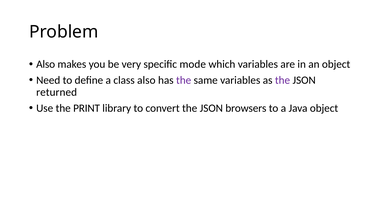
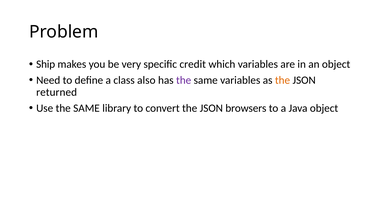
Also: Also -> Ship (46, 64)
mode: mode -> credit (193, 64)
the colour: purple -> orange (282, 80)
Use the PRINT: PRINT -> SAME (87, 108)
